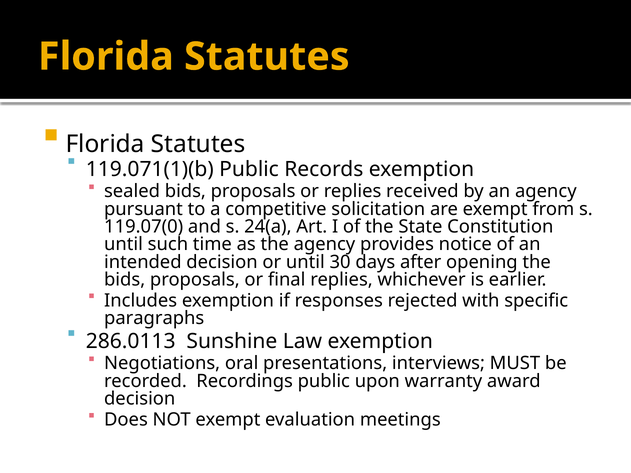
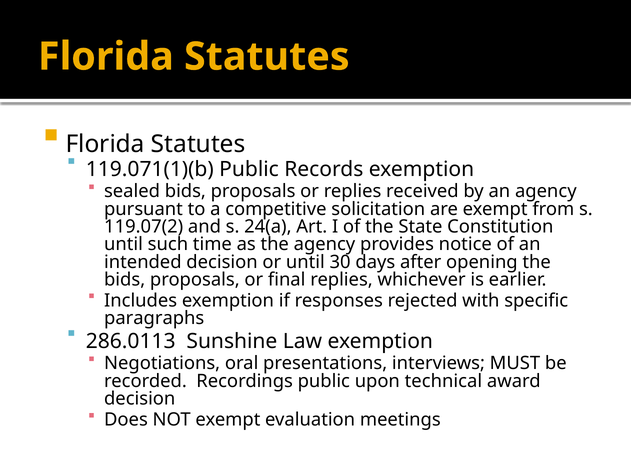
119.07(0: 119.07(0 -> 119.07(2 (144, 227)
warranty: warranty -> technical (443, 381)
